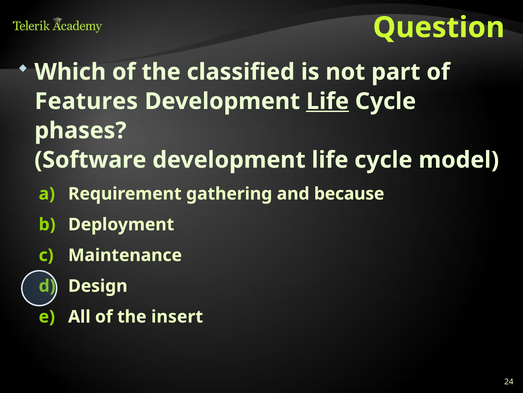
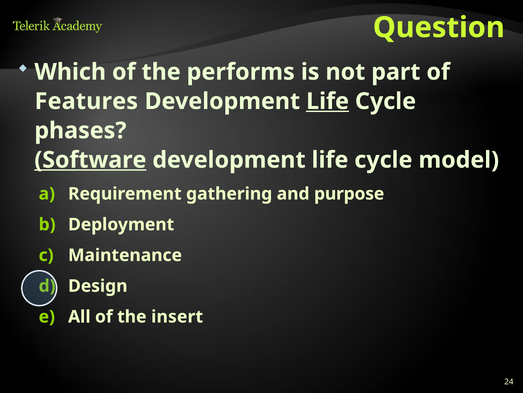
classified: classified -> performs (241, 72)
Software underline: none -> present (90, 160)
because: because -> purpose (349, 193)
